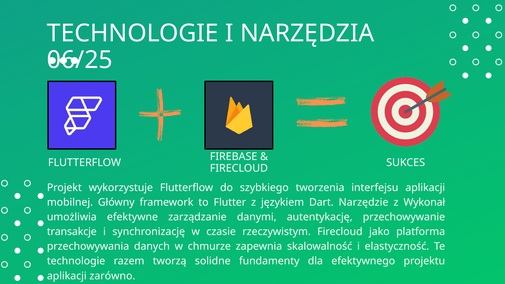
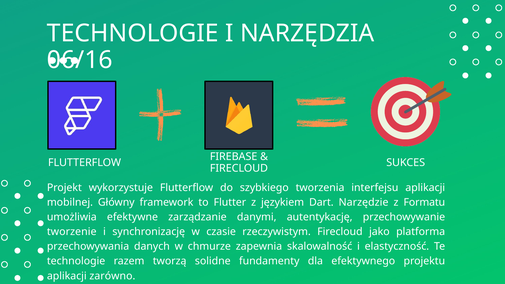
06/25: 06/25 -> 06/16 (80, 60)
Wykonał: Wykonał -> Formatu (424, 202)
transakcje: transakcje -> tworzenie (72, 232)
